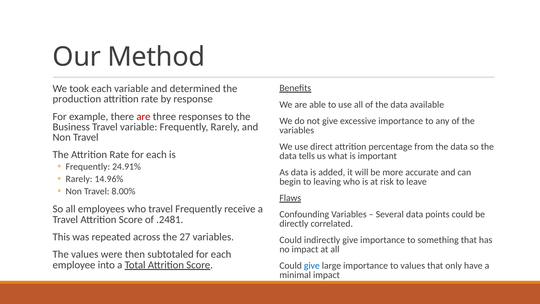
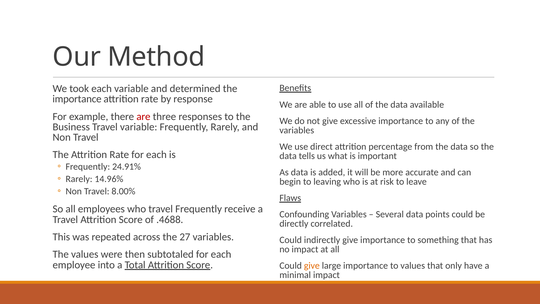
production: production -> importance (77, 99)
.2481: .2481 -> .4688 (170, 219)
give colour: blue -> orange (312, 265)
